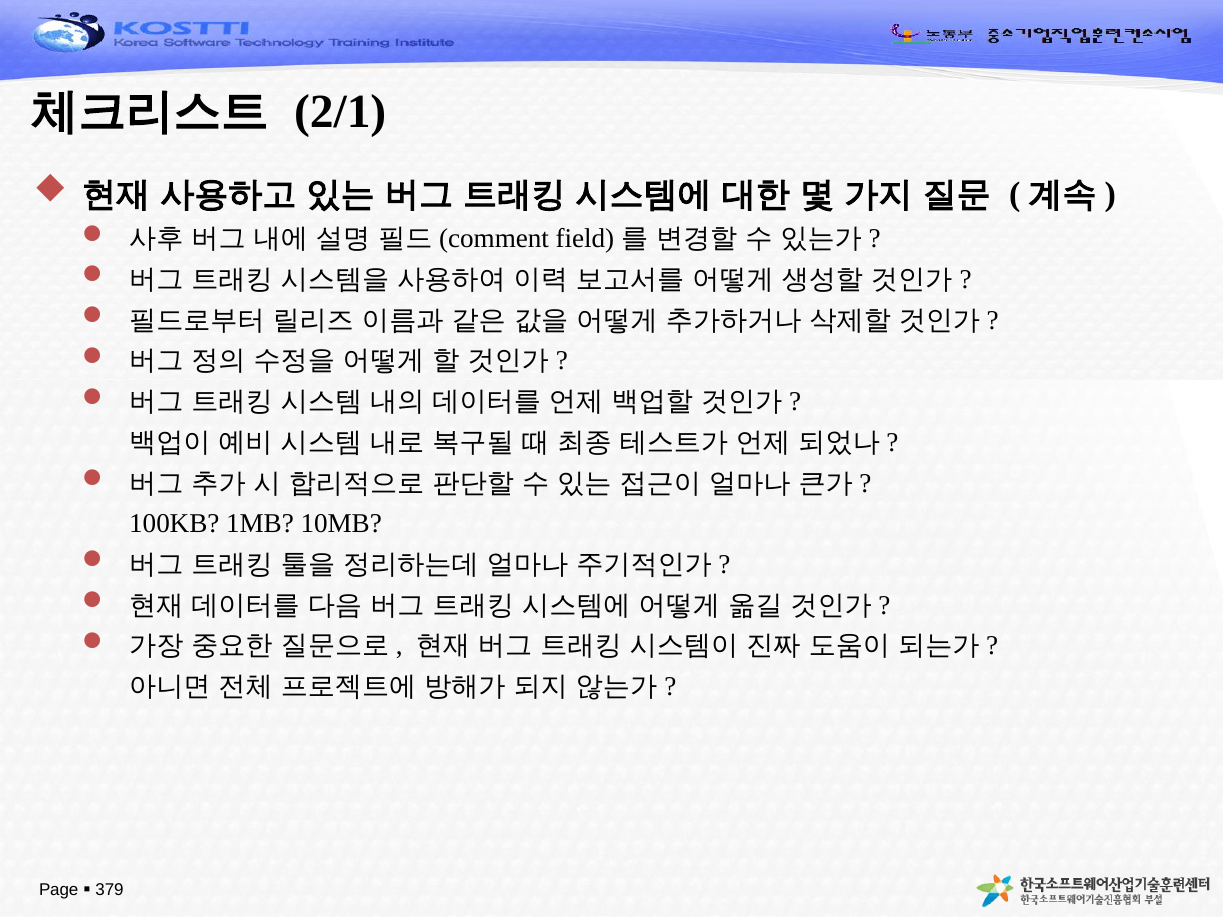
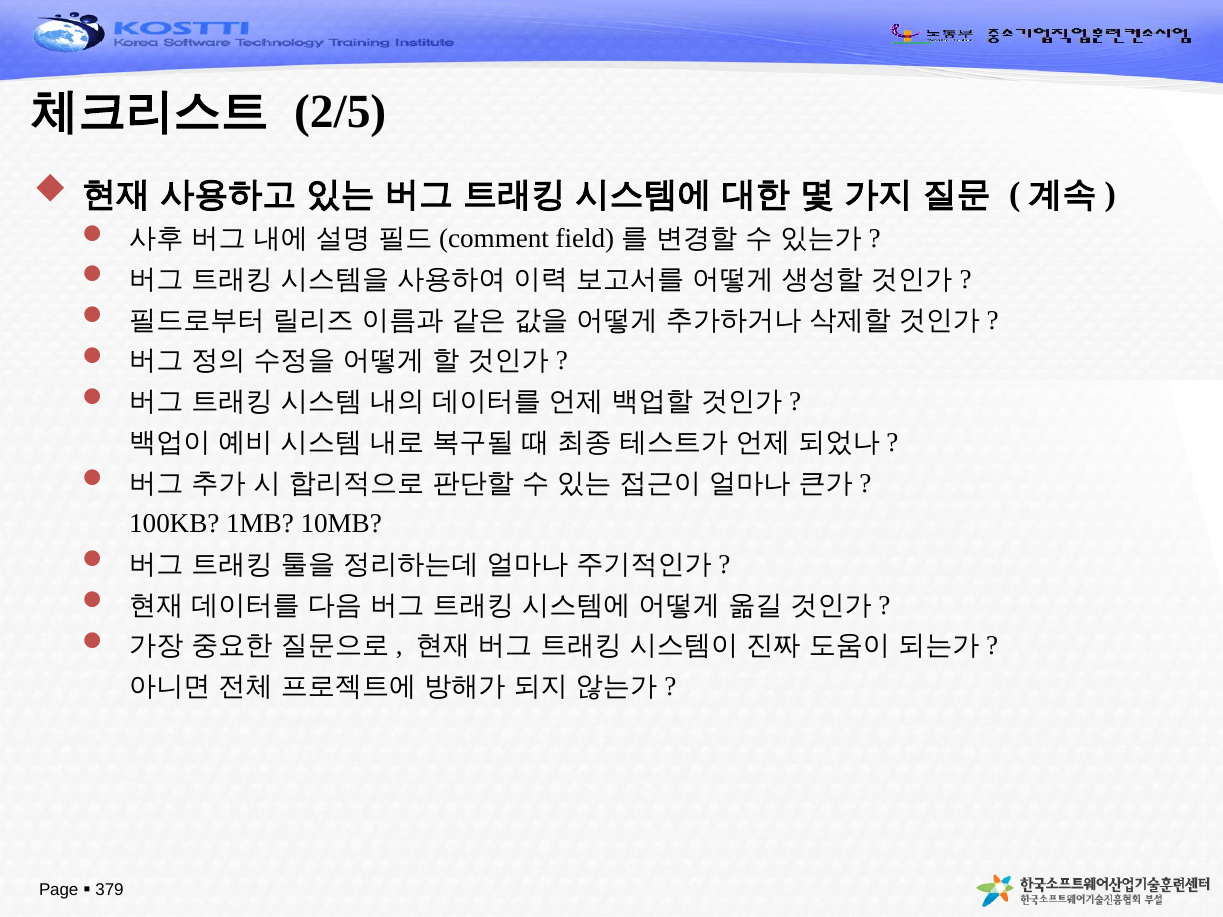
2/1: 2/1 -> 2/5 (340, 111)
